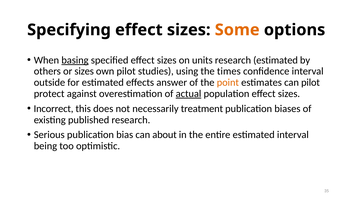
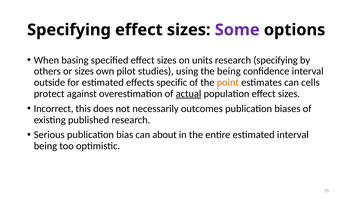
Some colour: orange -> purple (237, 30)
basing underline: present -> none (75, 60)
research estimated: estimated -> specifying (276, 60)
the times: times -> being (229, 71)
answer: answer -> specific (172, 83)
can pilot: pilot -> cells (310, 83)
treatment: treatment -> outcomes (202, 109)
